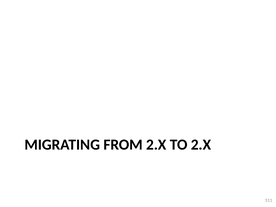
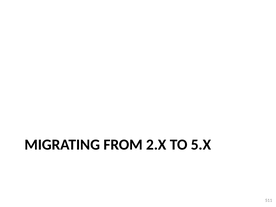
TO 2.X: 2.X -> 5.X (201, 145)
